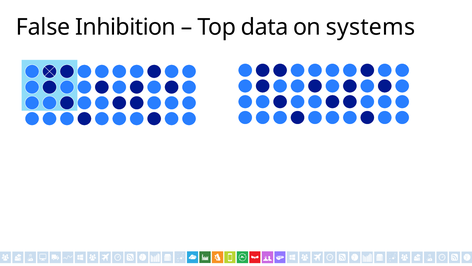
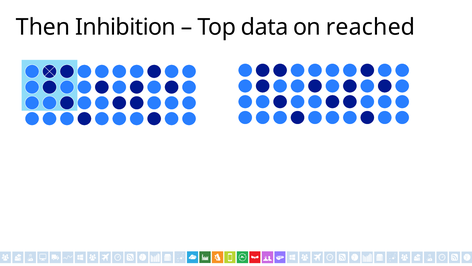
False: False -> Then (43, 27)
systems: systems -> reached (371, 27)
